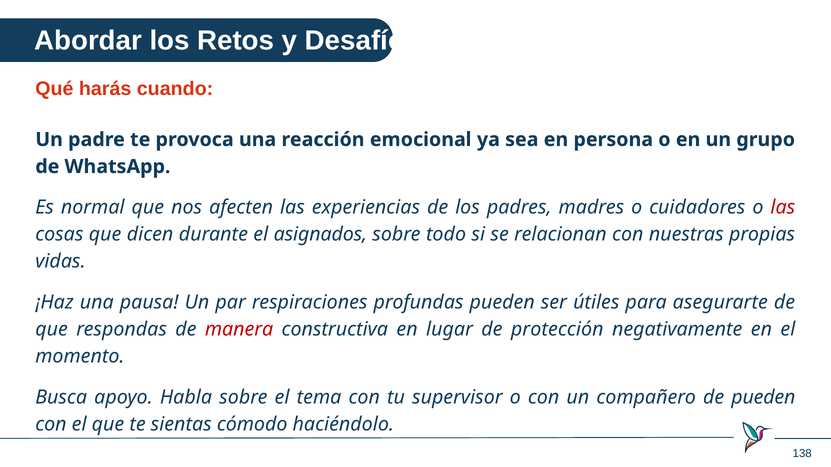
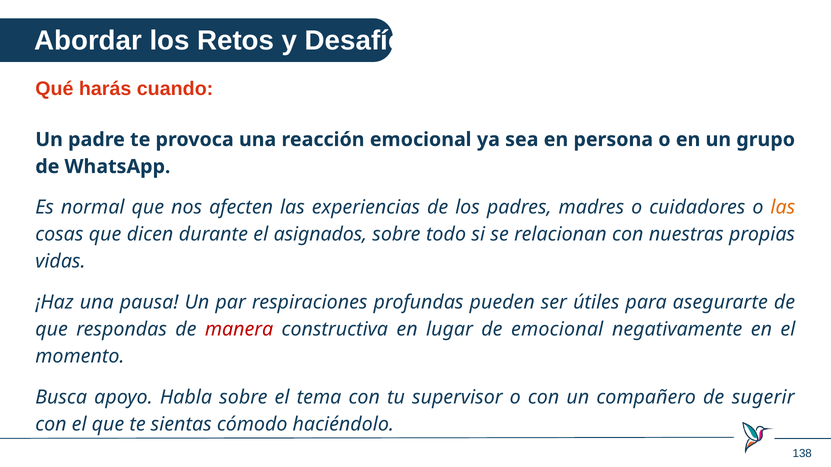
las colour: red -> orange (783, 208)
de protección: protección -> emocional (557, 330)
de pueden: pueden -> sugerir (763, 398)
